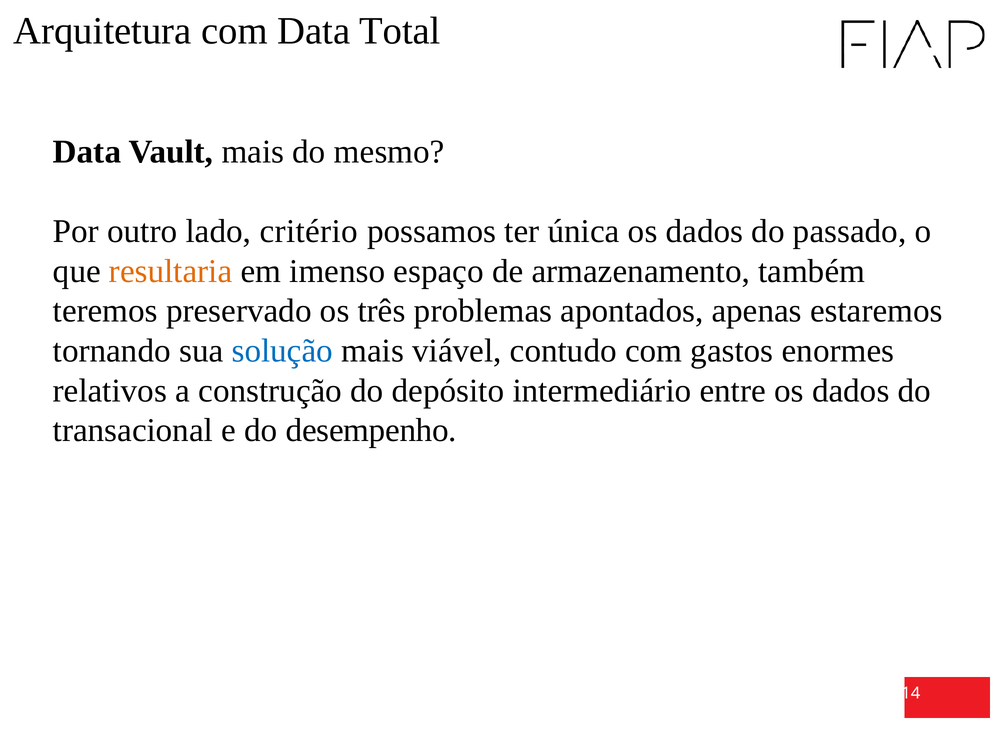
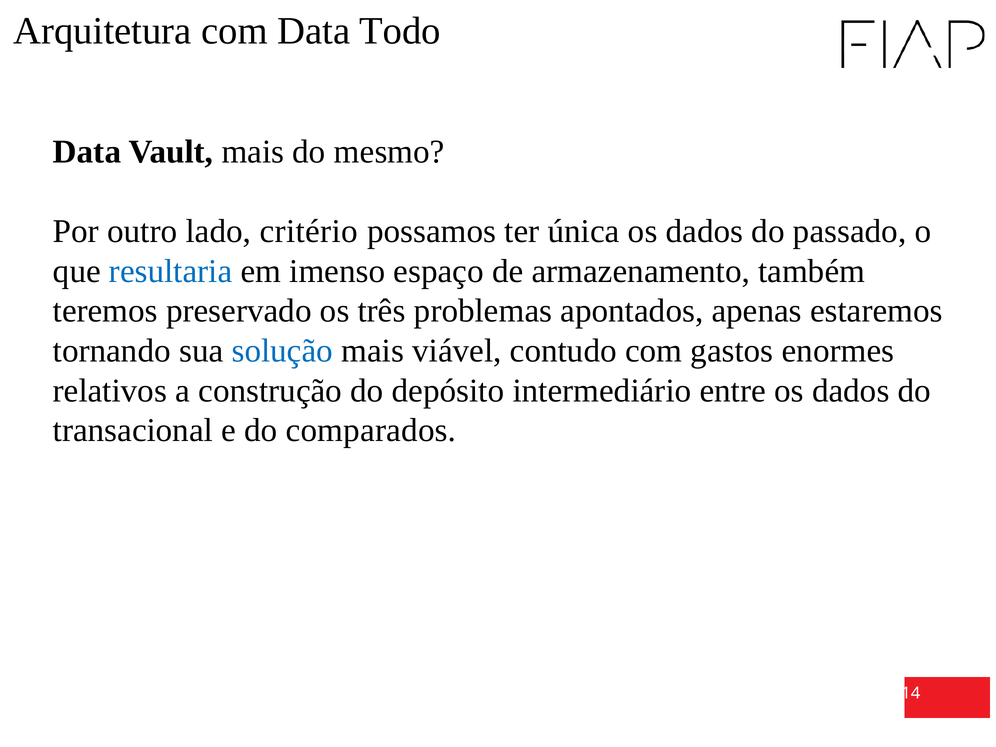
Total: Total -> Todo (400, 31)
resultaria colour: orange -> blue (171, 271)
desempenho: desempenho -> comparados (371, 431)
